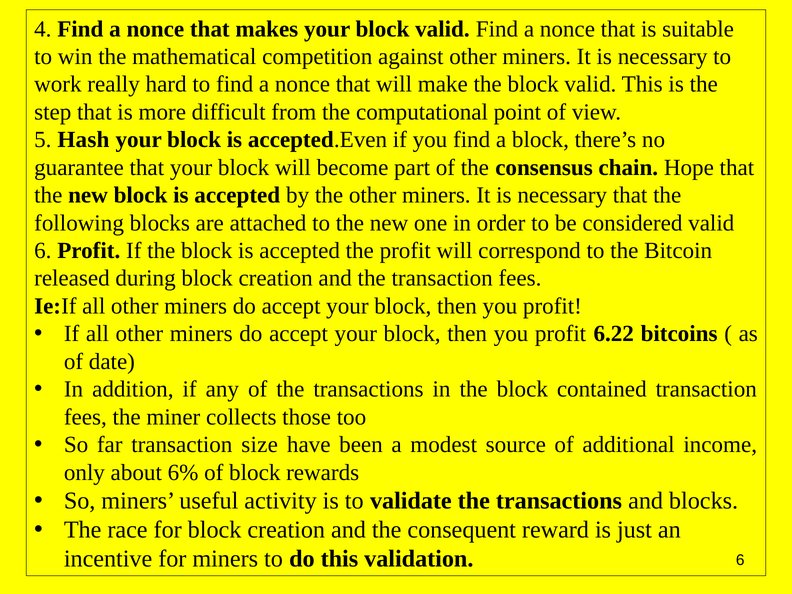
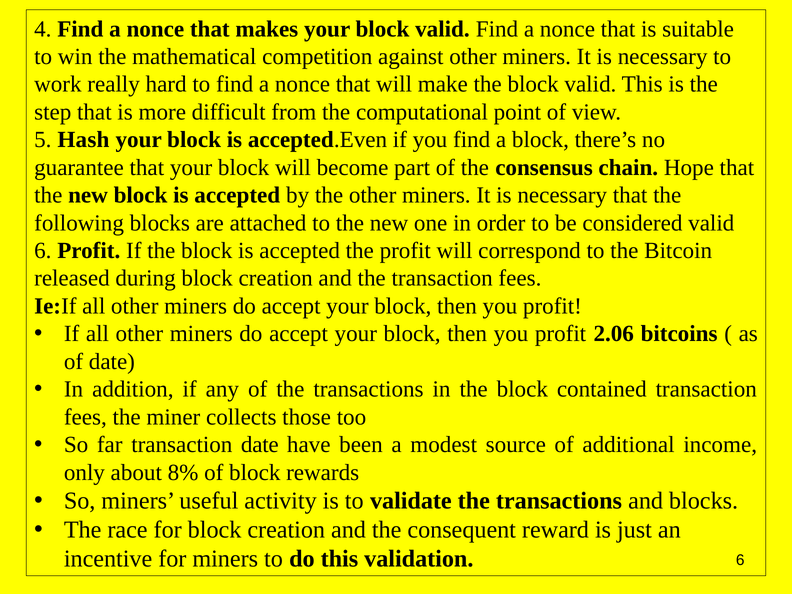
6.22: 6.22 -> 2.06 (614, 334)
transaction size: size -> date (260, 445)
6%: 6% -> 8% (183, 472)
